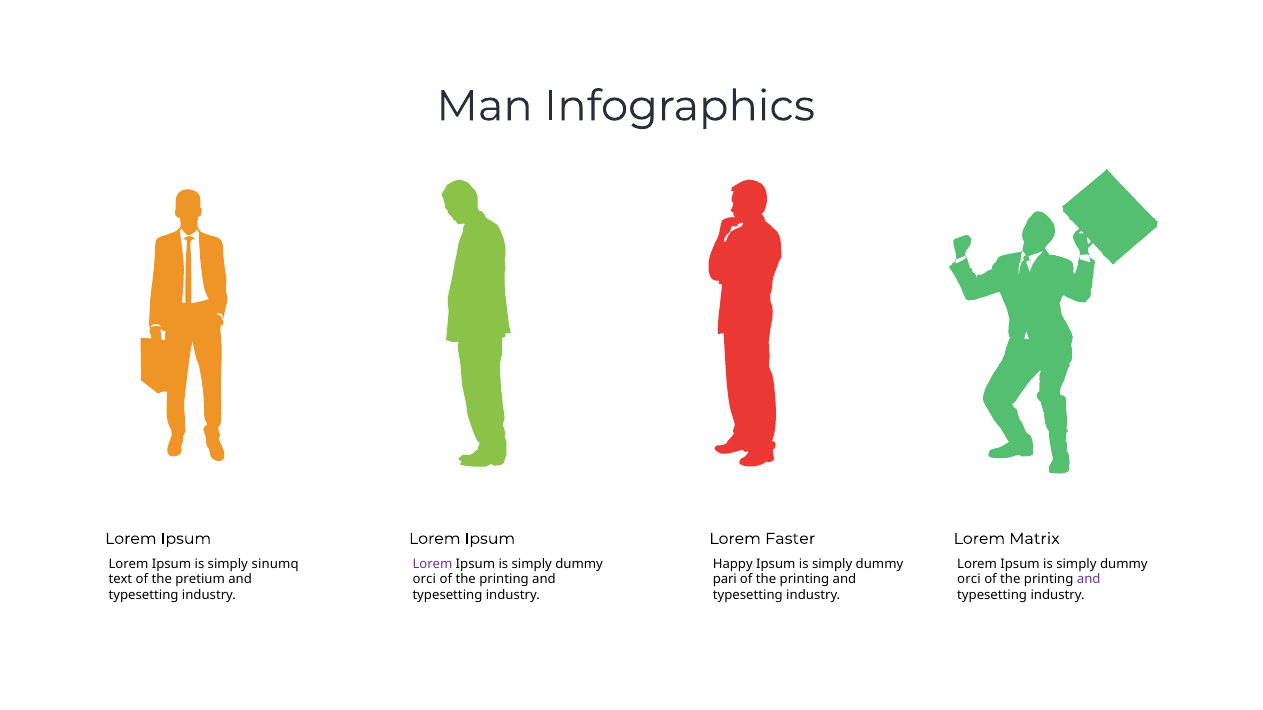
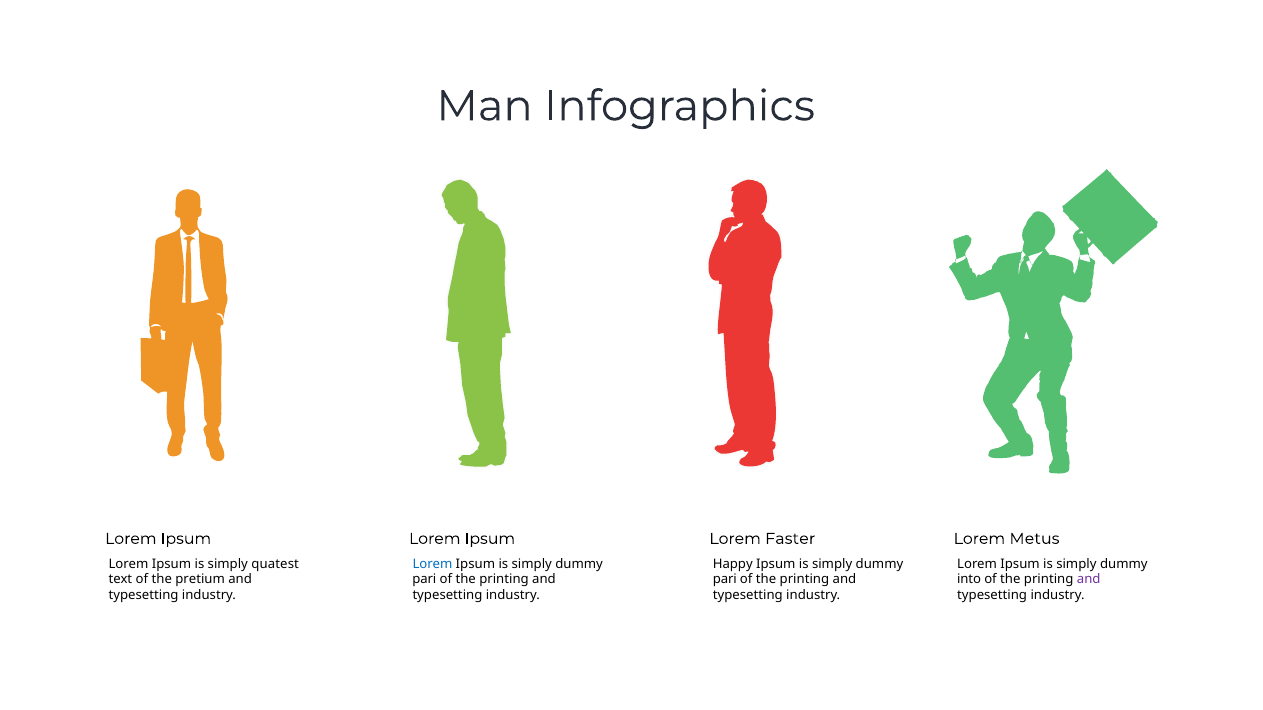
Matrix: Matrix -> Metus (1034, 539)
sinumq: sinumq -> quatest (275, 564)
Lorem colour: purple -> blue (432, 564)
orci: orci -> pari (424, 580)
orci: orci -> into (969, 580)
